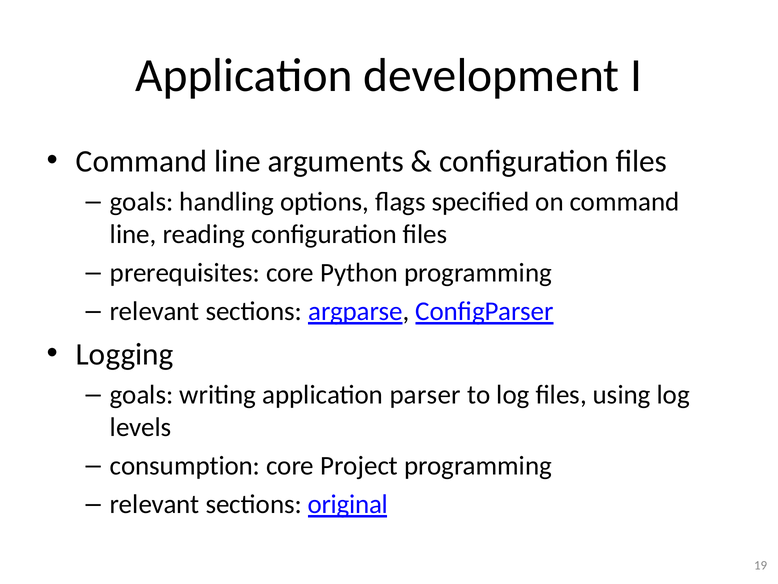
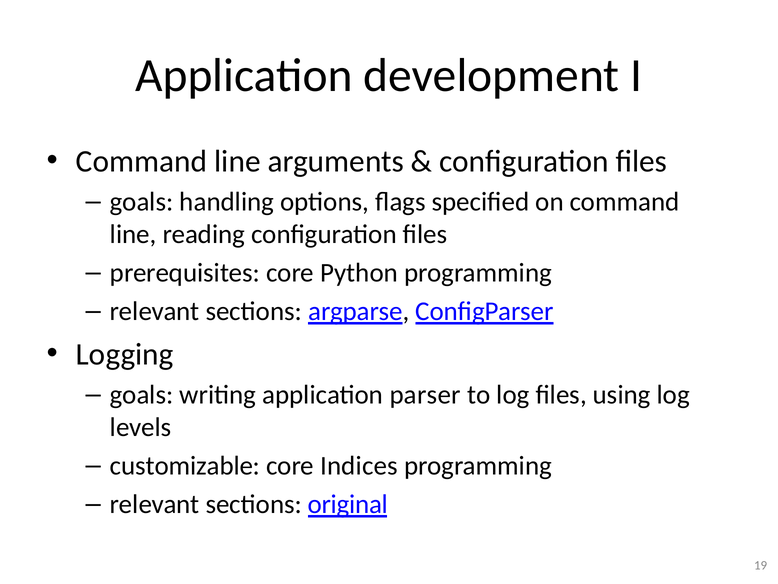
consumption: consumption -> customizable (185, 466)
Project: Project -> Indices (359, 466)
